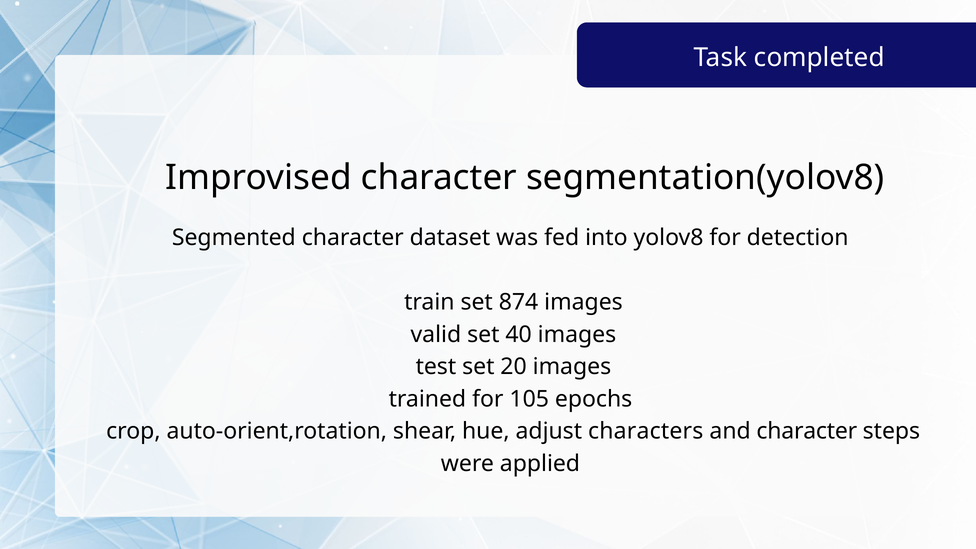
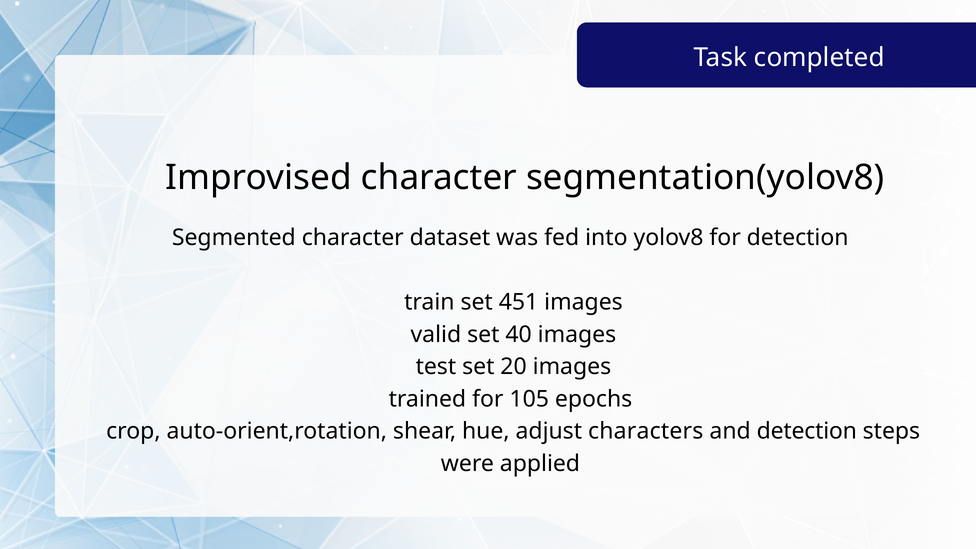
874: 874 -> 451 (519, 302)
and character: character -> detection (807, 431)
